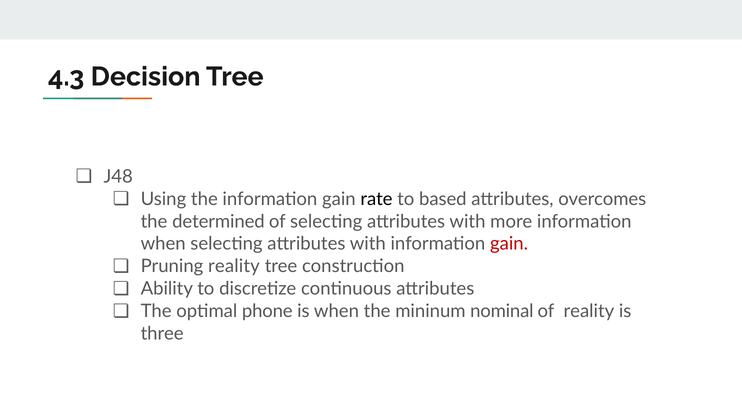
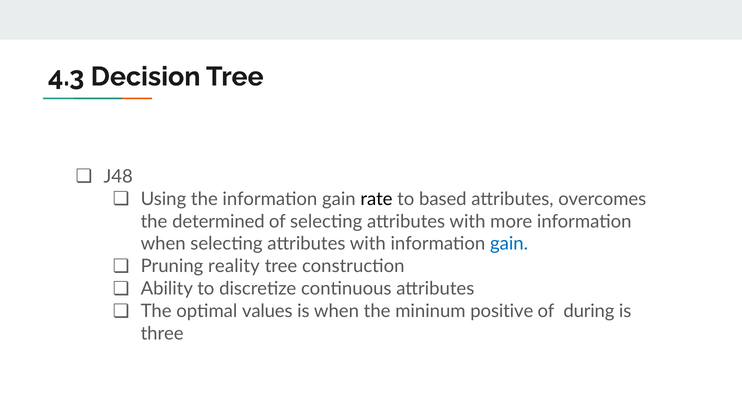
gain colour: red -> blue (509, 244)
phone: phone -> values (267, 311)
nominal: nominal -> positive (502, 311)
of reality: reality -> during (589, 311)
